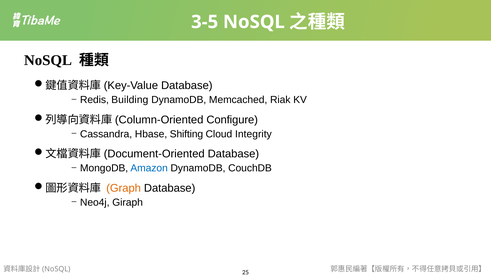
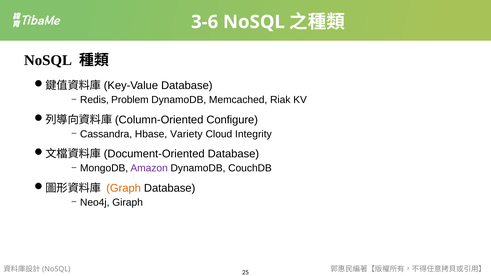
3-5: 3-5 -> 3-6 (205, 22)
Building: Building -> Problem (130, 100)
Shifting: Shifting -> Variety (186, 134)
Amazon colour: blue -> purple (149, 168)
